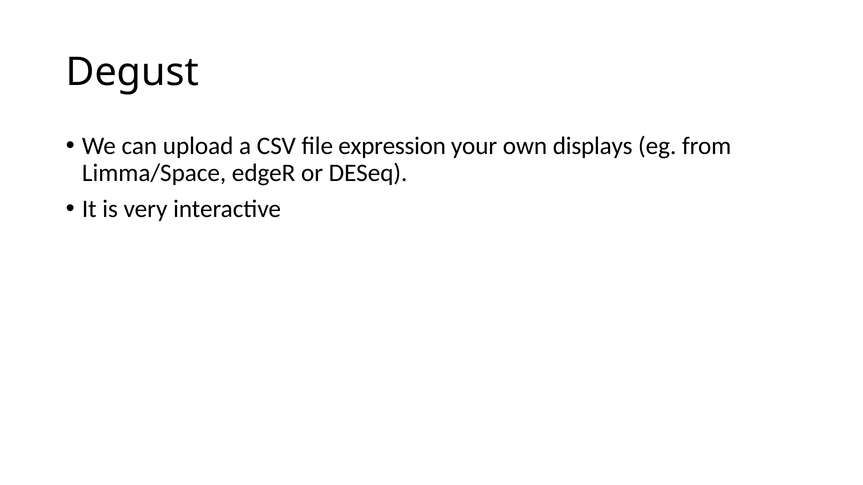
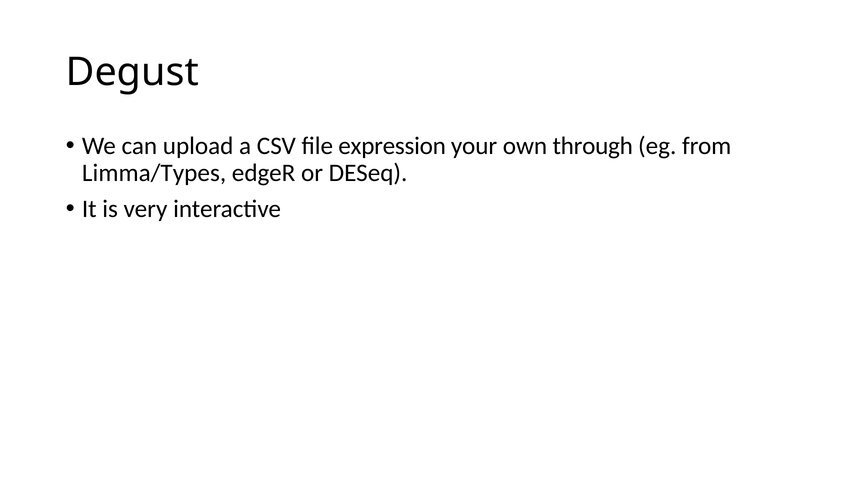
displays: displays -> through (593, 146)
Limma/Space: Limma/Space -> Limma/Types (154, 173)
